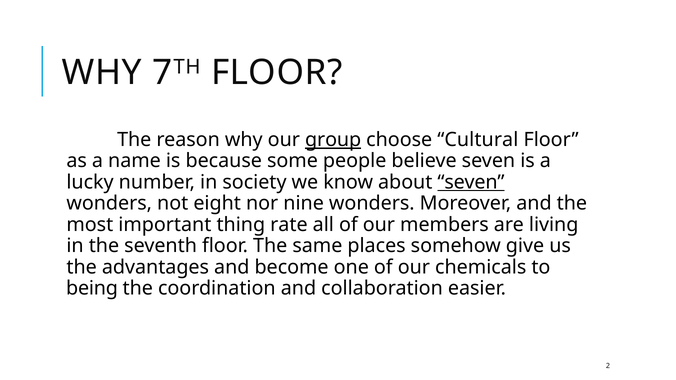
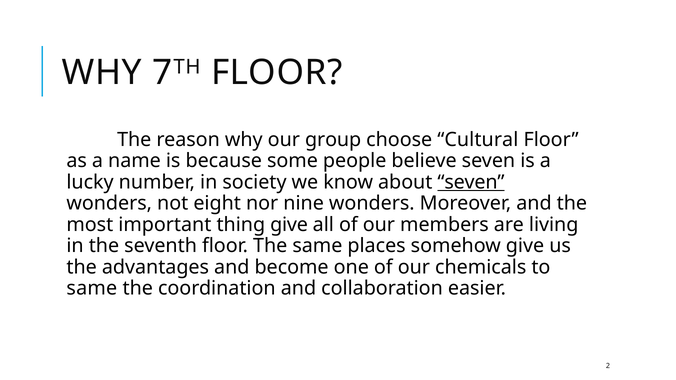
group underline: present -> none (333, 140)
thing rate: rate -> give (289, 225)
being: being -> same (92, 289)
